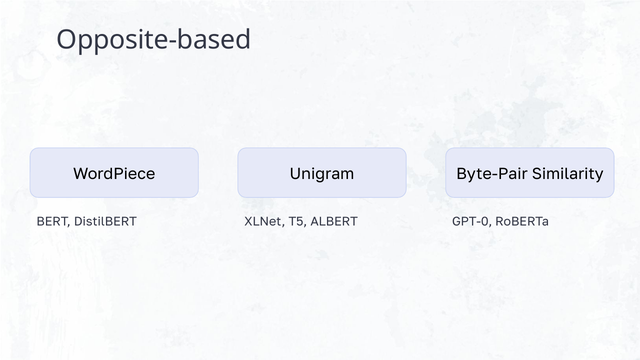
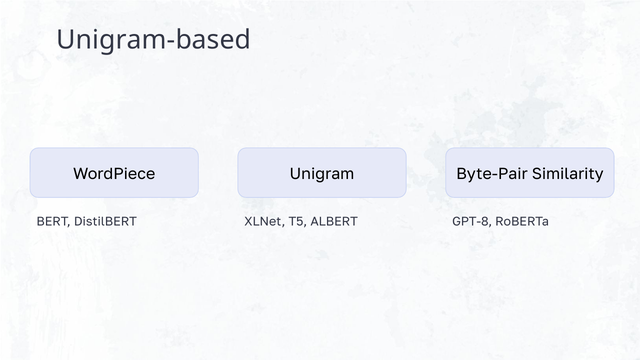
Opposite-based: Opposite-based -> Unigram-based (154, 40)
GPT-0: GPT-0 -> GPT-8 (472, 222)
